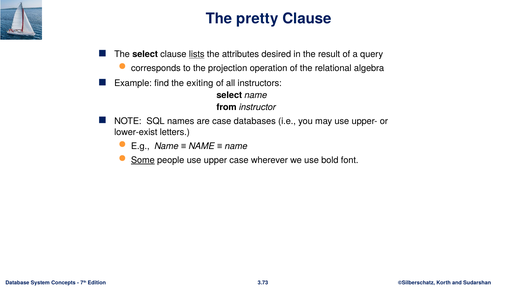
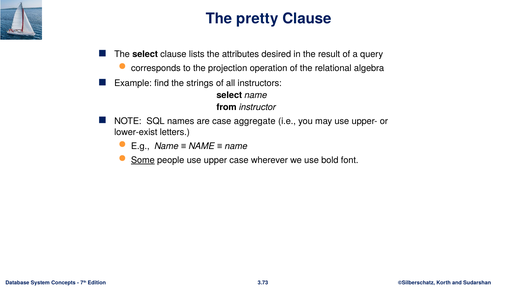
lists underline: present -> none (197, 54)
exiting: exiting -> strings (200, 83)
databases: databases -> aggregate (255, 121)
